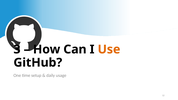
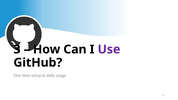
Use colour: orange -> purple (109, 49)
